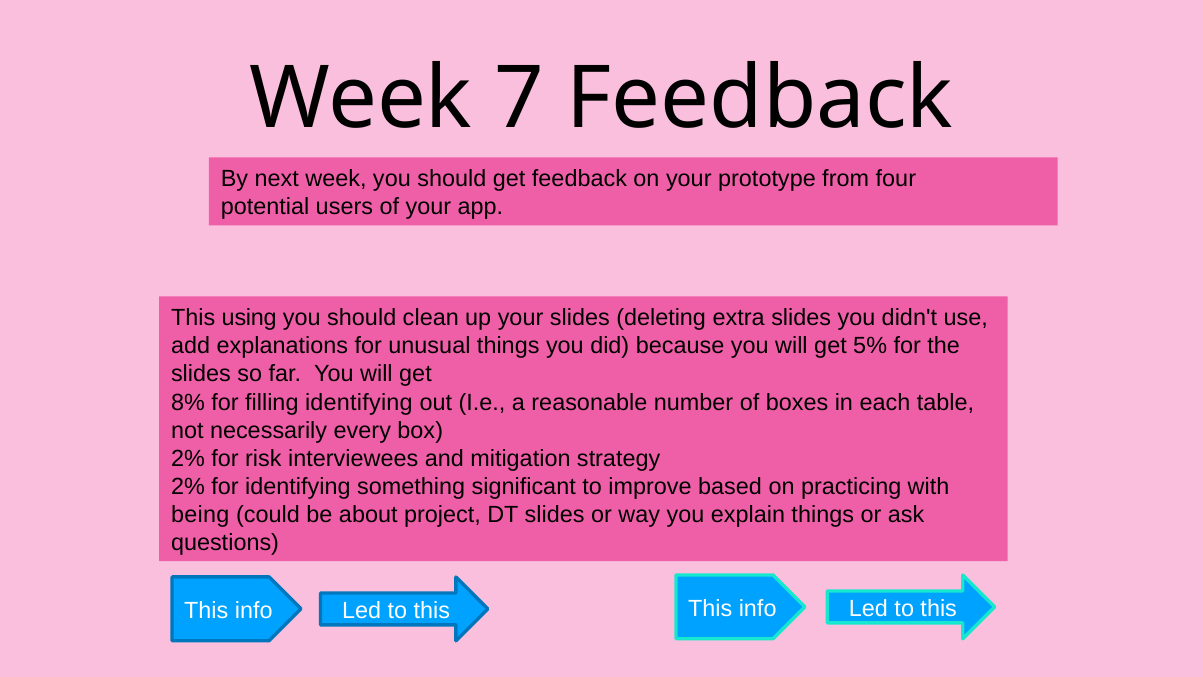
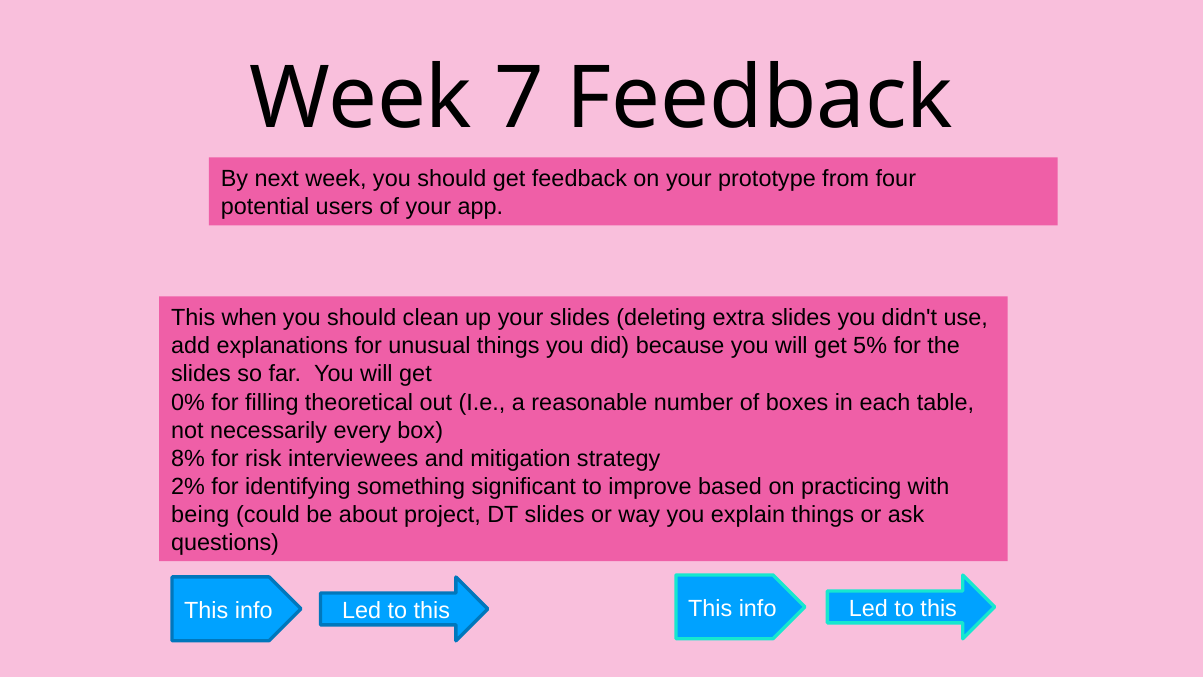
using: using -> when (249, 318)
8%: 8% -> 0% (188, 402)
filling identifying: identifying -> theoretical (359, 402)
2%: 2% -> 8% (188, 458)
